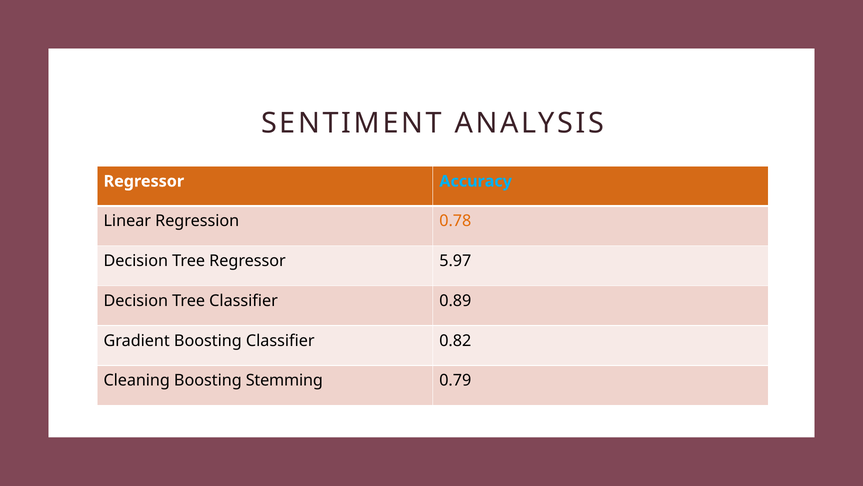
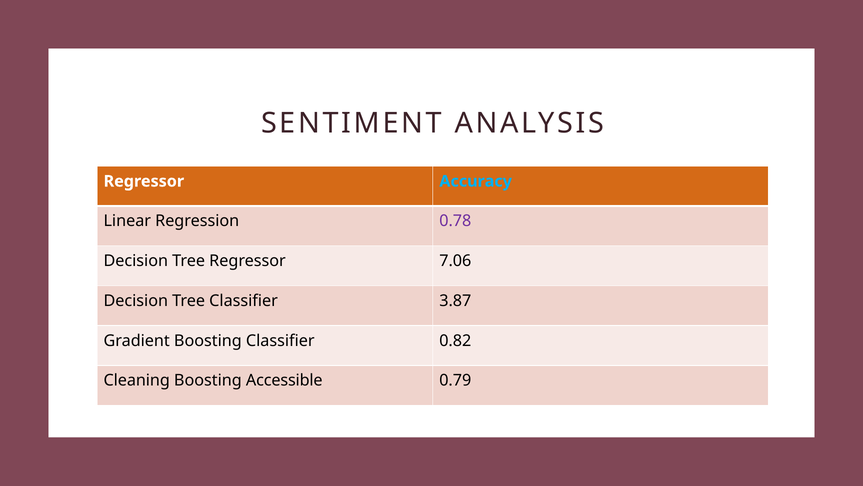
0.78 colour: orange -> purple (455, 221)
5.97: 5.97 -> 7.06 (455, 261)
0.89: 0.89 -> 3.87 (455, 300)
Stemming: Stemming -> Accessible (284, 380)
